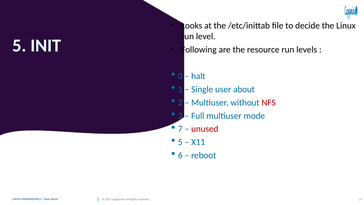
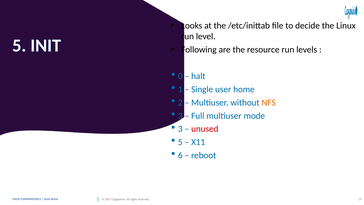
about: about -> home (244, 89)
NFS colour: red -> orange (269, 102)
7: 7 -> 3 (180, 129)
